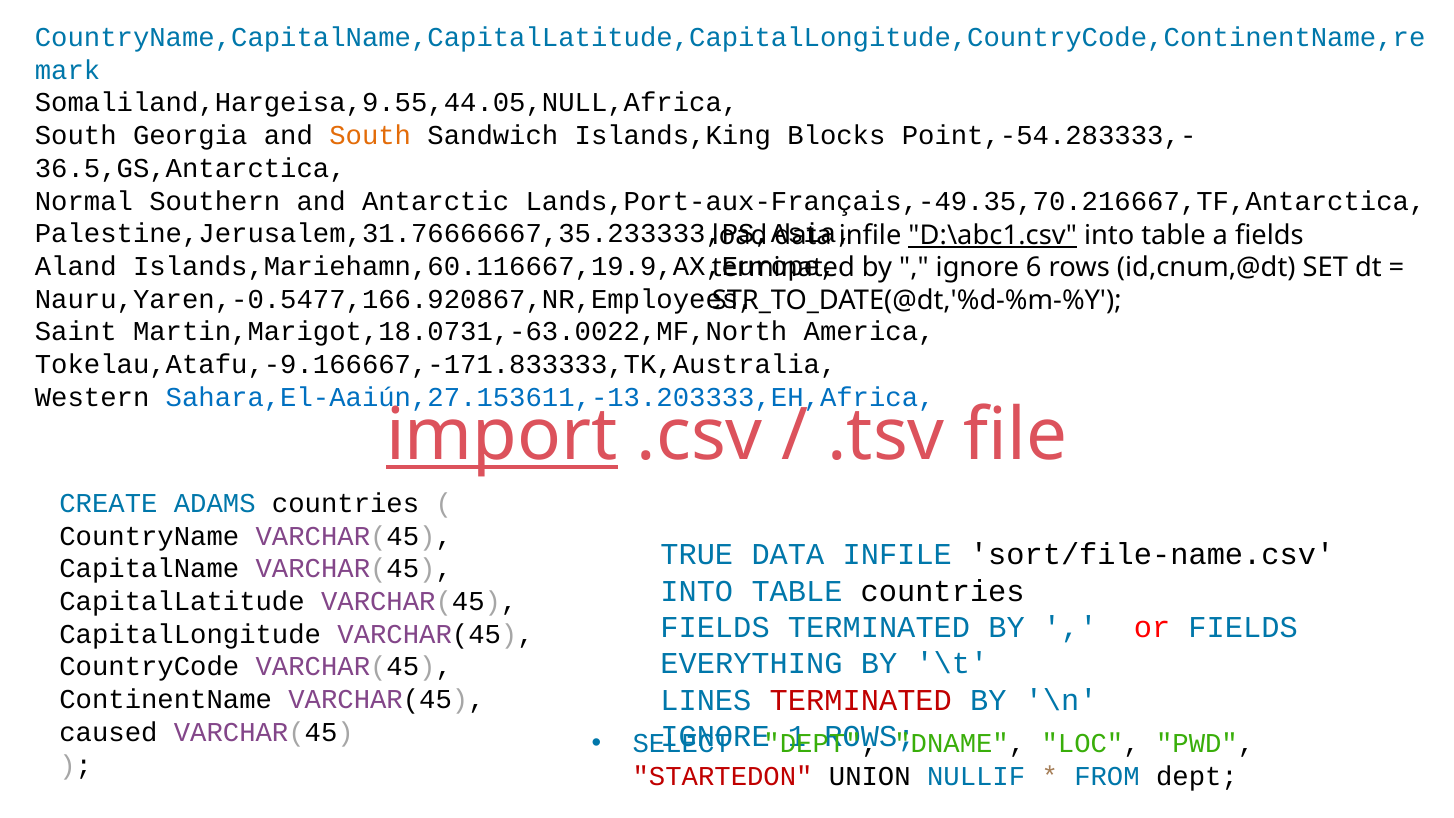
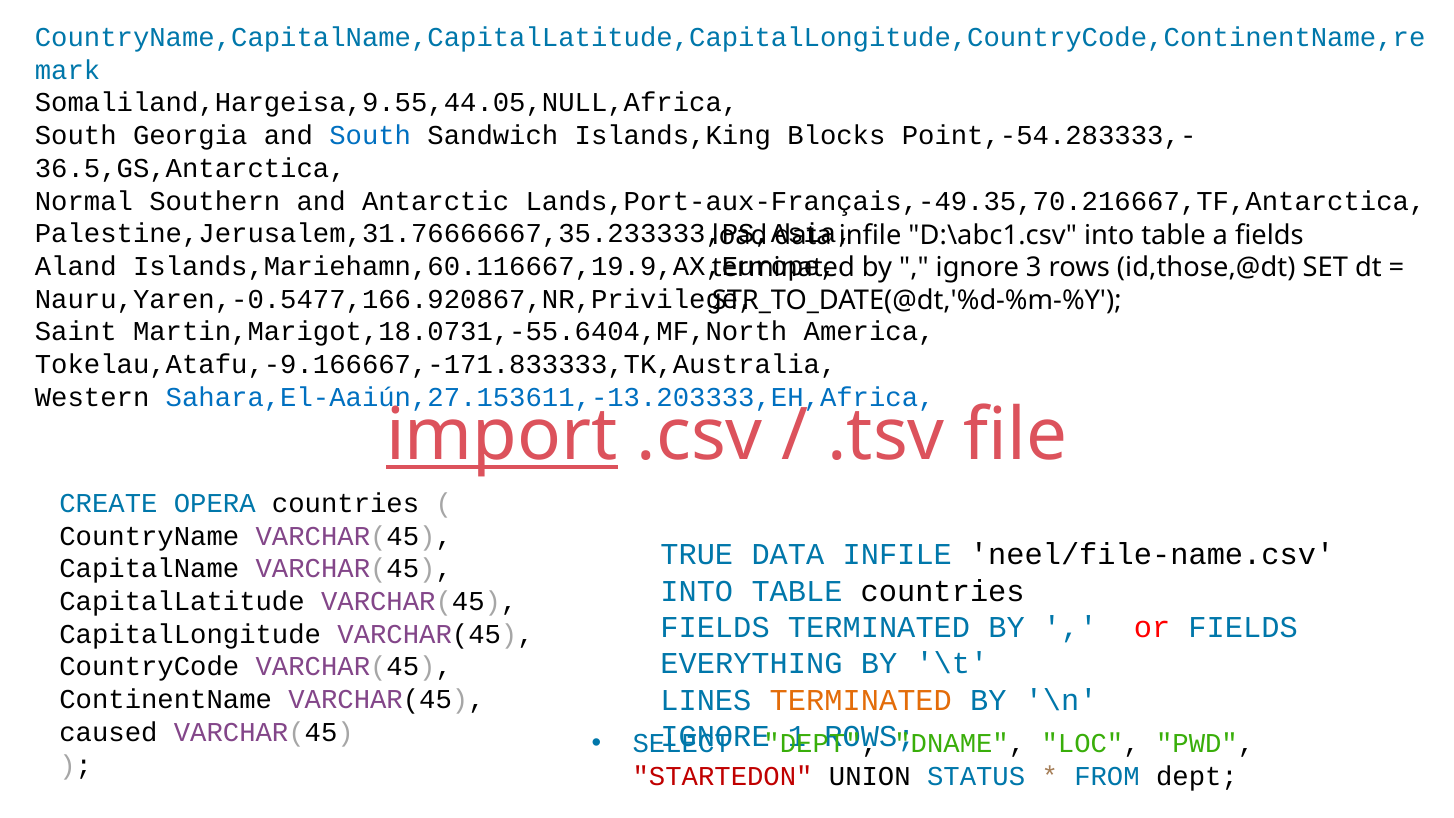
South colour: orange -> blue (370, 136)
D:\abc1.csv underline: present -> none (993, 235)
6: 6 -> 3 (1034, 268)
id,cnum,@dt: id,cnum,@dt -> id,those,@dt (1206, 268)
Nauru,Yaren,-0.5477,166.920867,NR,Employees: Nauru,Yaren,-0.5477,166.920867,NR,Employees -> Nauru,Yaren,-0.5477,166.920867,NR,Privilege (395, 299)
Martin,Marigot,18.0731,-63.0022,MF,North: Martin,Marigot,18.0731,-63.0022,MF,North -> Martin,Marigot,18.0731,-55.6404,MF,North (460, 332)
ADAMS: ADAMS -> OPERA (215, 503)
sort/file-name.csv: sort/file-name.csv -> neel/file-name.csv (1152, 555)
TERMINATED colour: red -> orange (861, 700)
NULLIF: NULLIF -> STATUS (976, 776)
